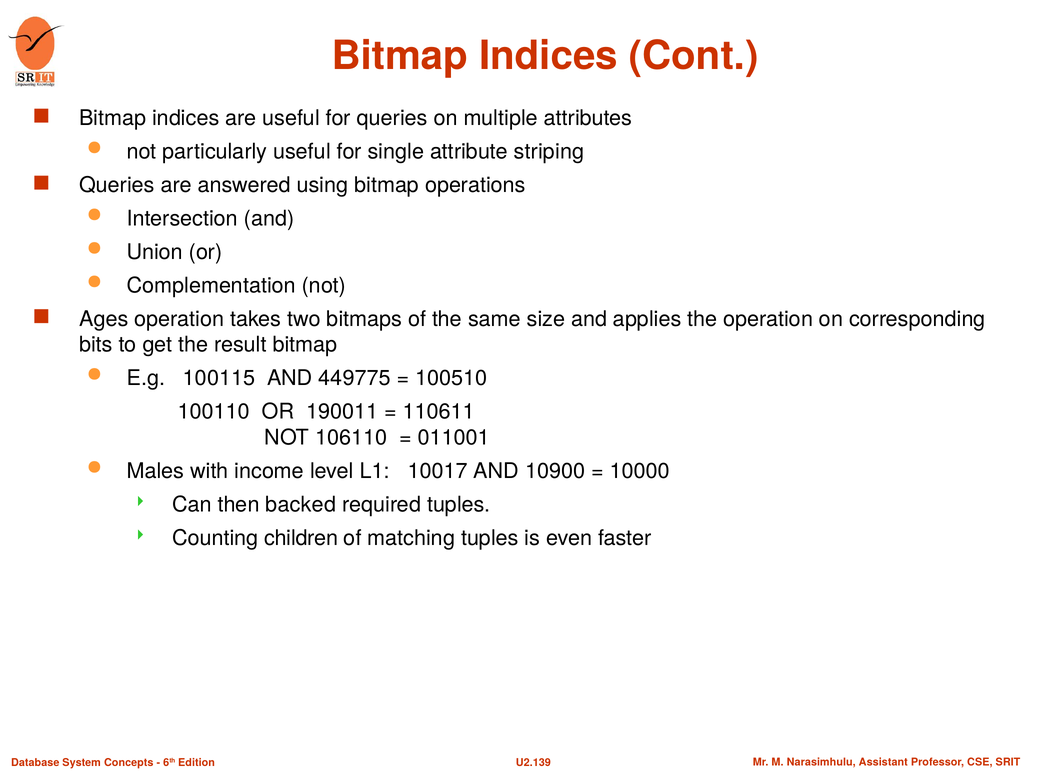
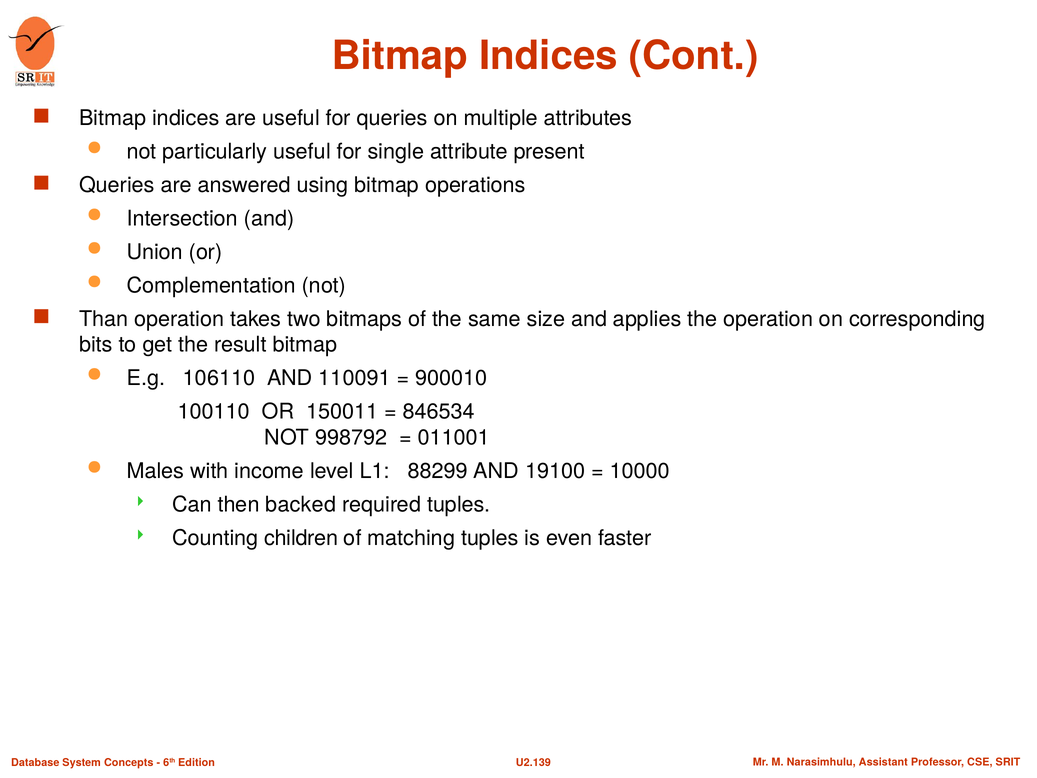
striping: striping -> present (549, 151)
Ages: Ages -> Than (104, 319)
100115: 100115 -> 106110 (219, 378)
449775: 449775 -> 110091 (355, 378)
100510: 100510 -> 900010 (451, 378)
190011: 190011 -> 150011 (342, 412)
110611: 110611 -> 846534 (439, 412)
106110: 106110 -> 998792 (351, 438)
10017: 10017 -> 88299 (438, 471)
10900: 10900 -> 19100 (555, 471)
